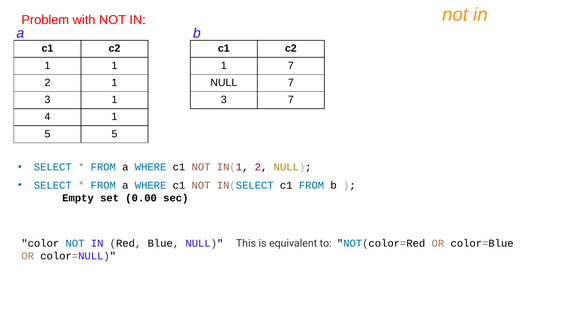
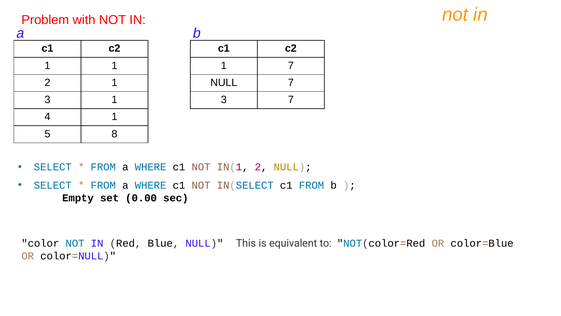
5 5: 5 -> 8 (114, 134)
